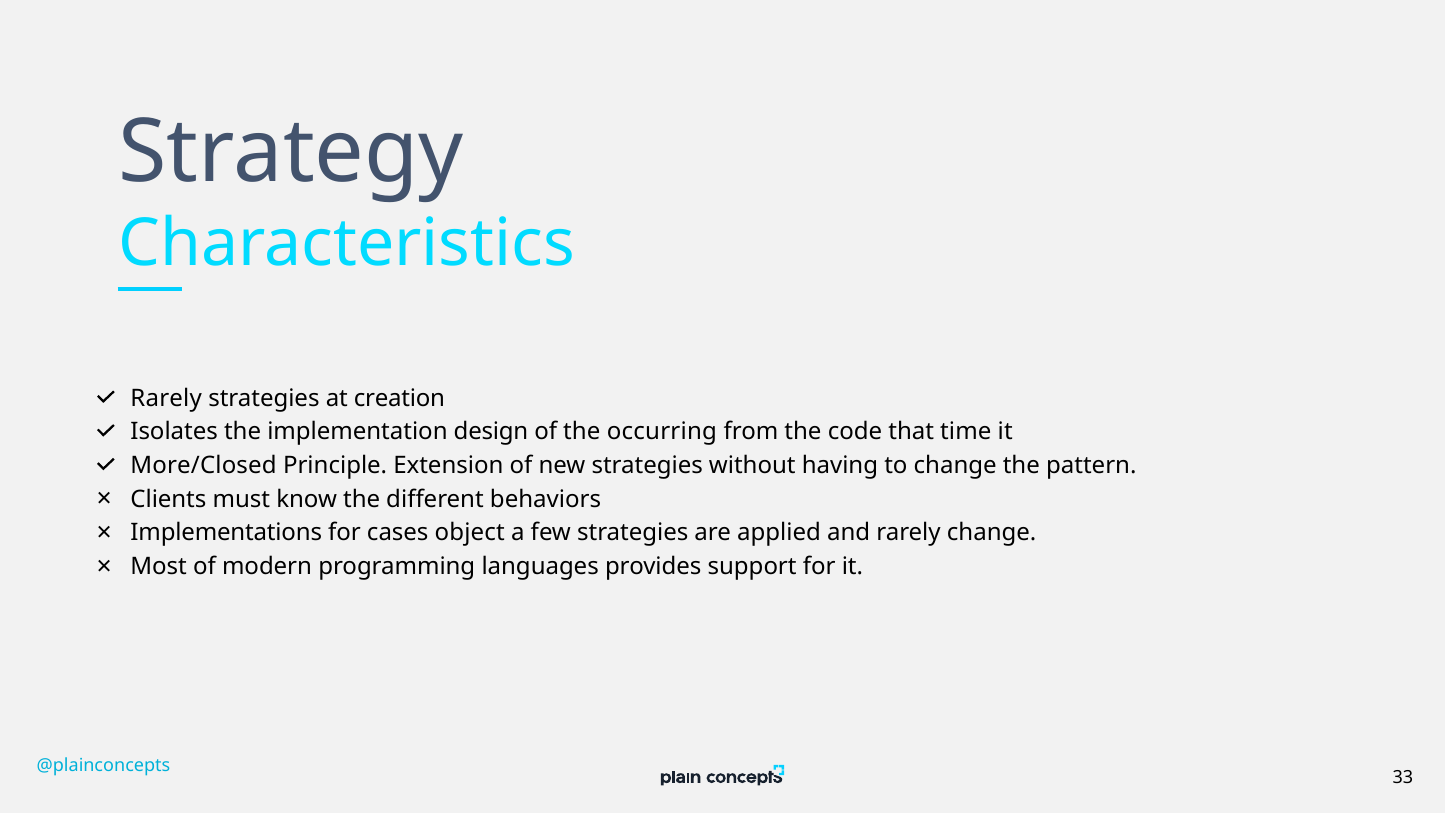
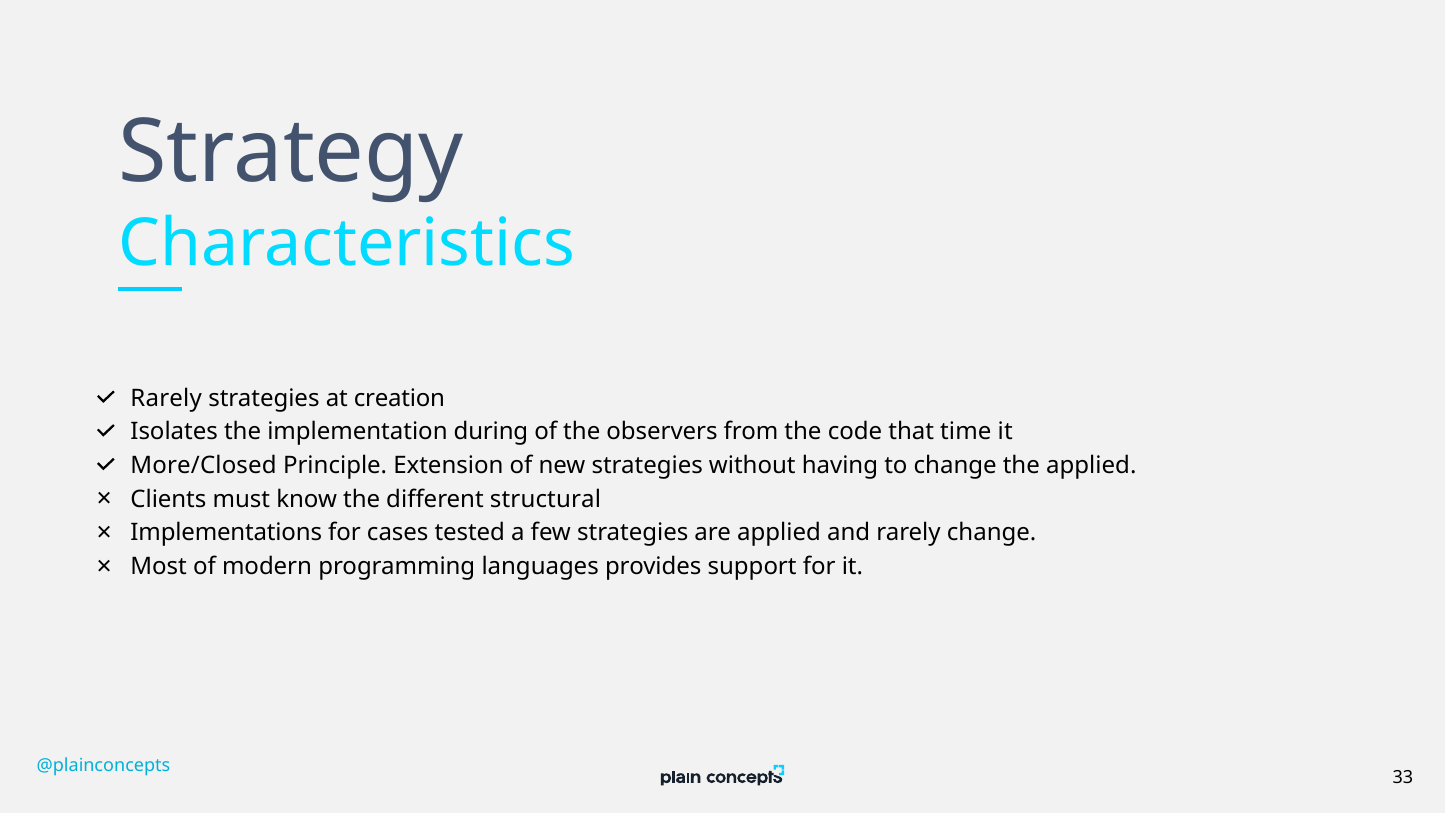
design: design -> during (491, 432)
occurring: occurring -> observers (662, 432)
the pattern: pattern -> applied (1091, 466)
behaviors: behaviors -> structural (545, 499)
object: object -> tested (470, 533)
